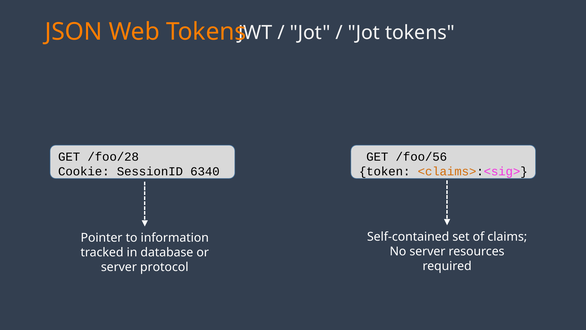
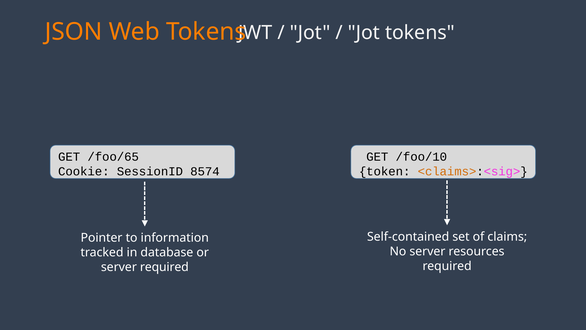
/foo/28: /foo/28 -> /foo/65 (113, 157)
/foo/56: /foo/56 -> /foo/10 (421, 157)
6340: 6340 -> 8574 (205, 171)
server protocol: protocol -> required (164, 267)
